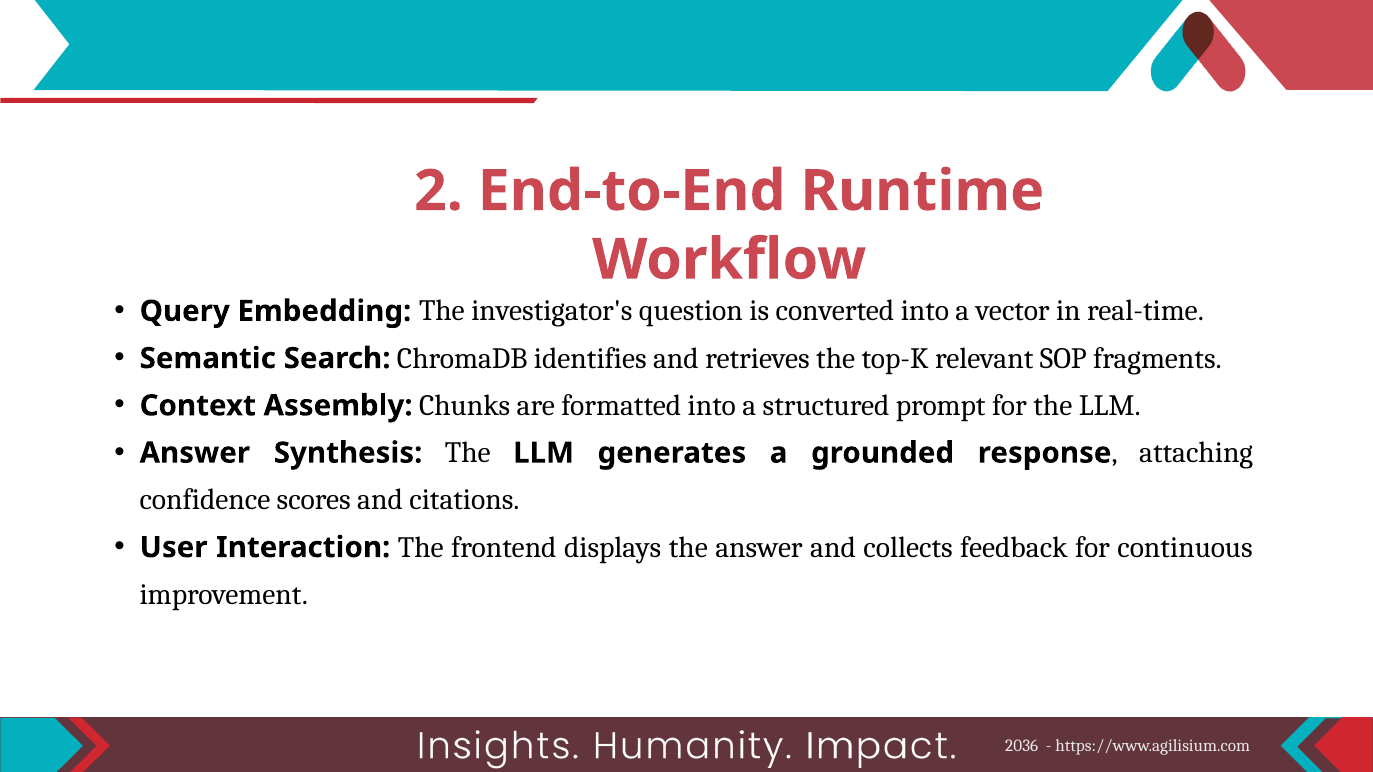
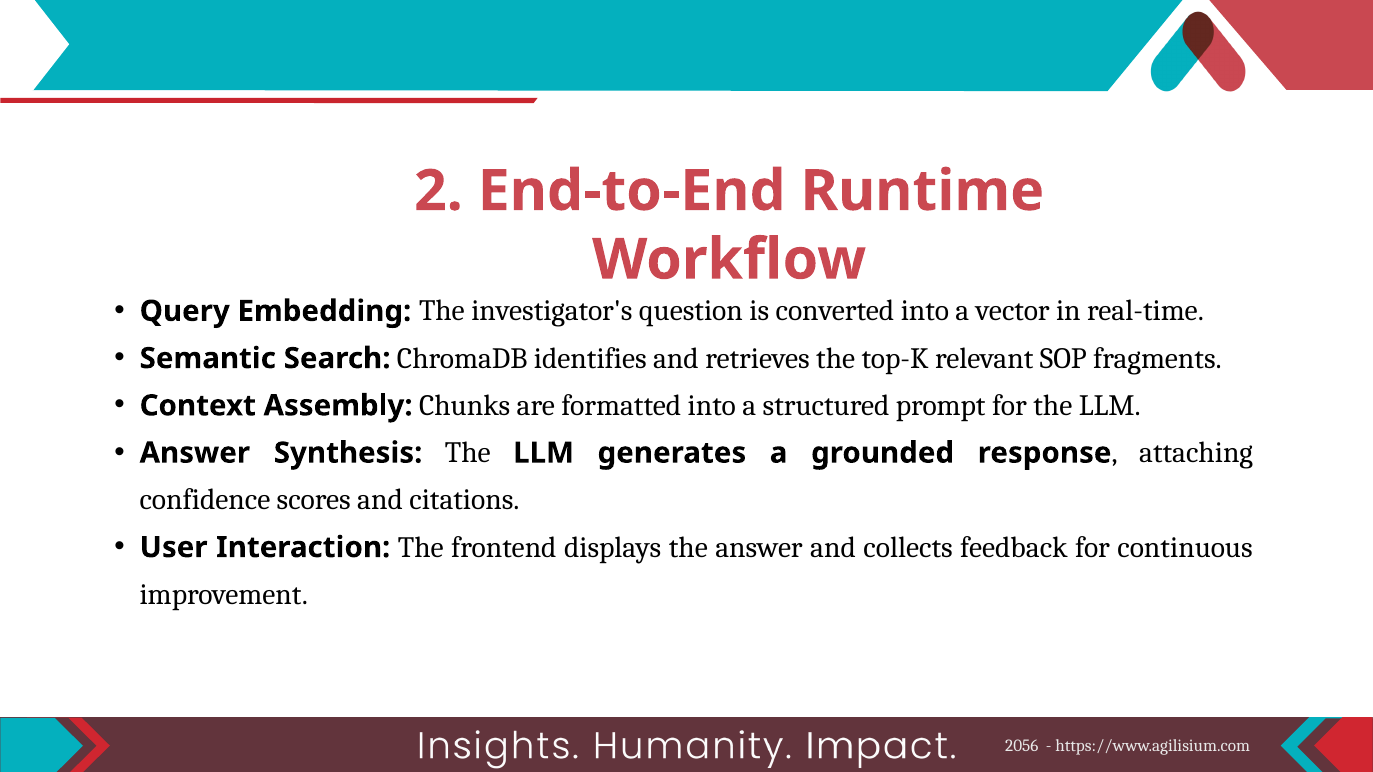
2036: 2036 -> 2056 (1022, 746)
